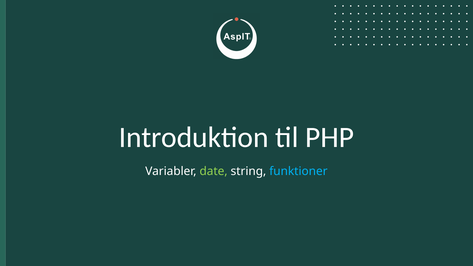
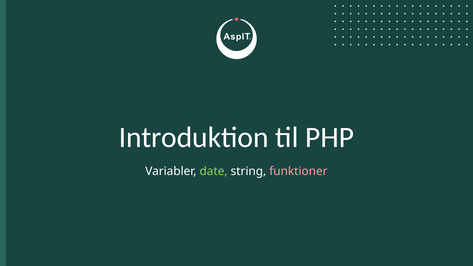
funktioner colour: light blue -> pink (298, 171)
